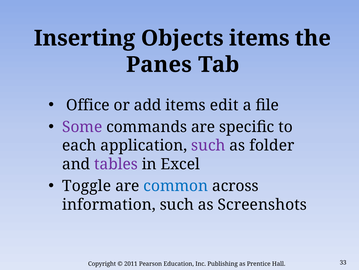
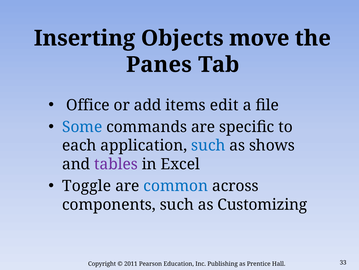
Objects items: items -> move (259, 38)
Some colour: purple -> blue (82, 127)
such colour: purple -> blue (208, 145)
folder: folder -> shows (272, 145)
information: information -> components (109, 204)
Screenshots: Screenshots -> Customizing (262, 204)
